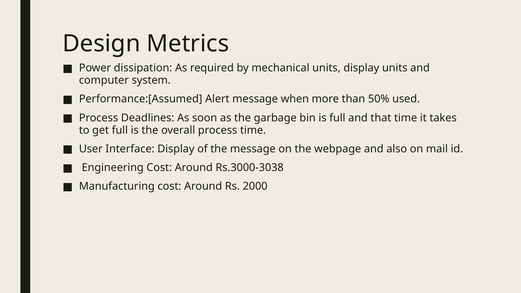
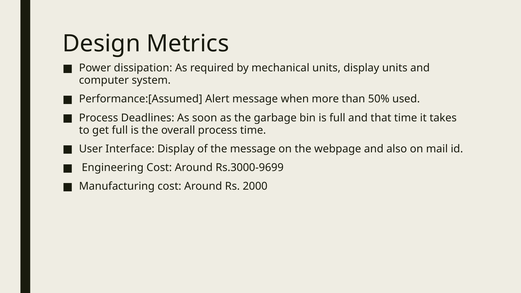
Rs.3000-3038: Rs.3000-3038 -> Rs.3000-9699 (250, 168)
